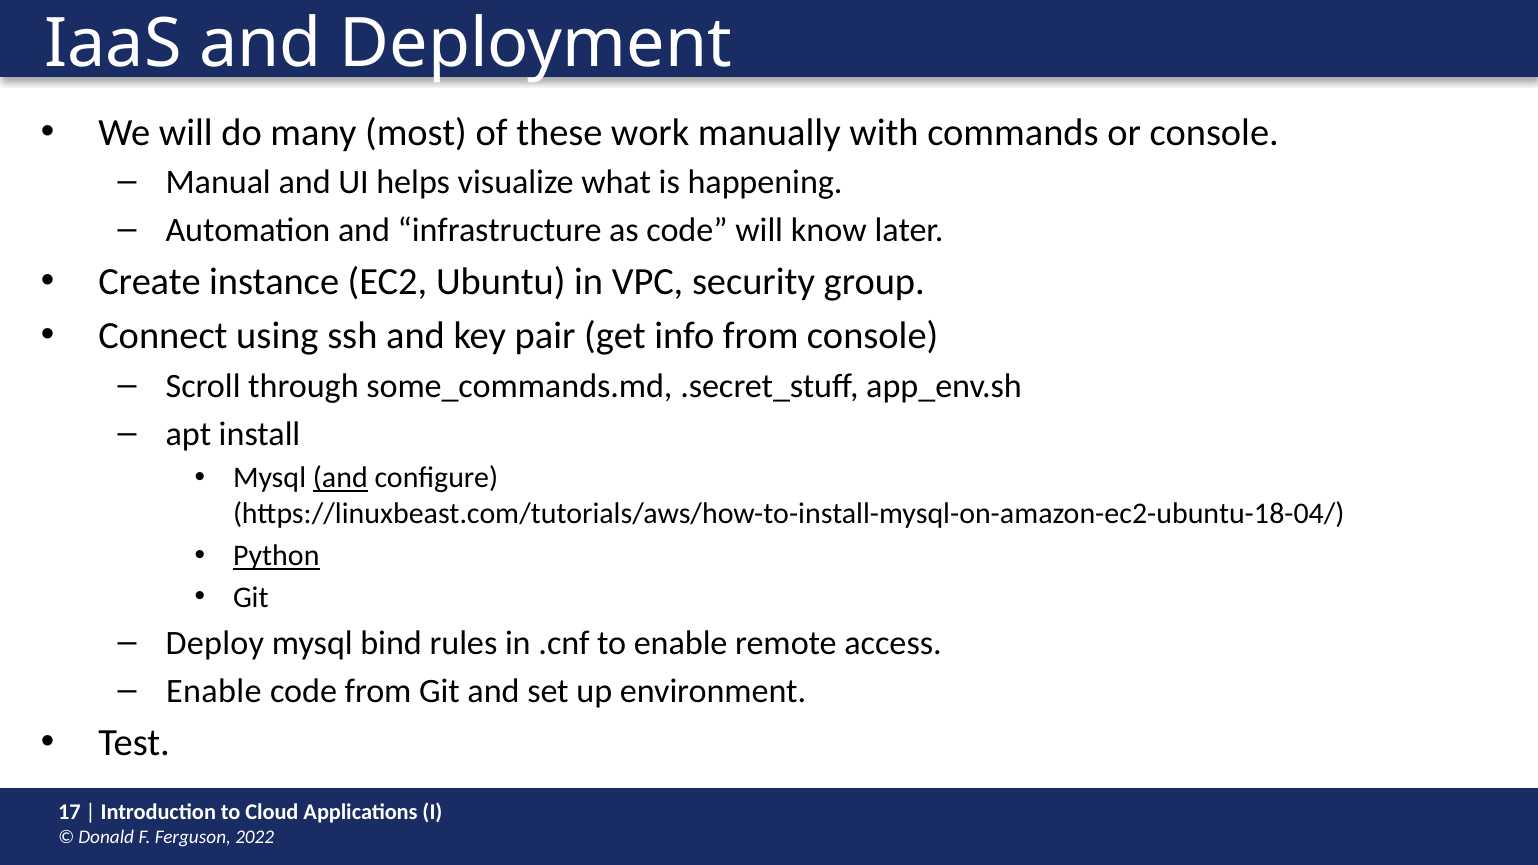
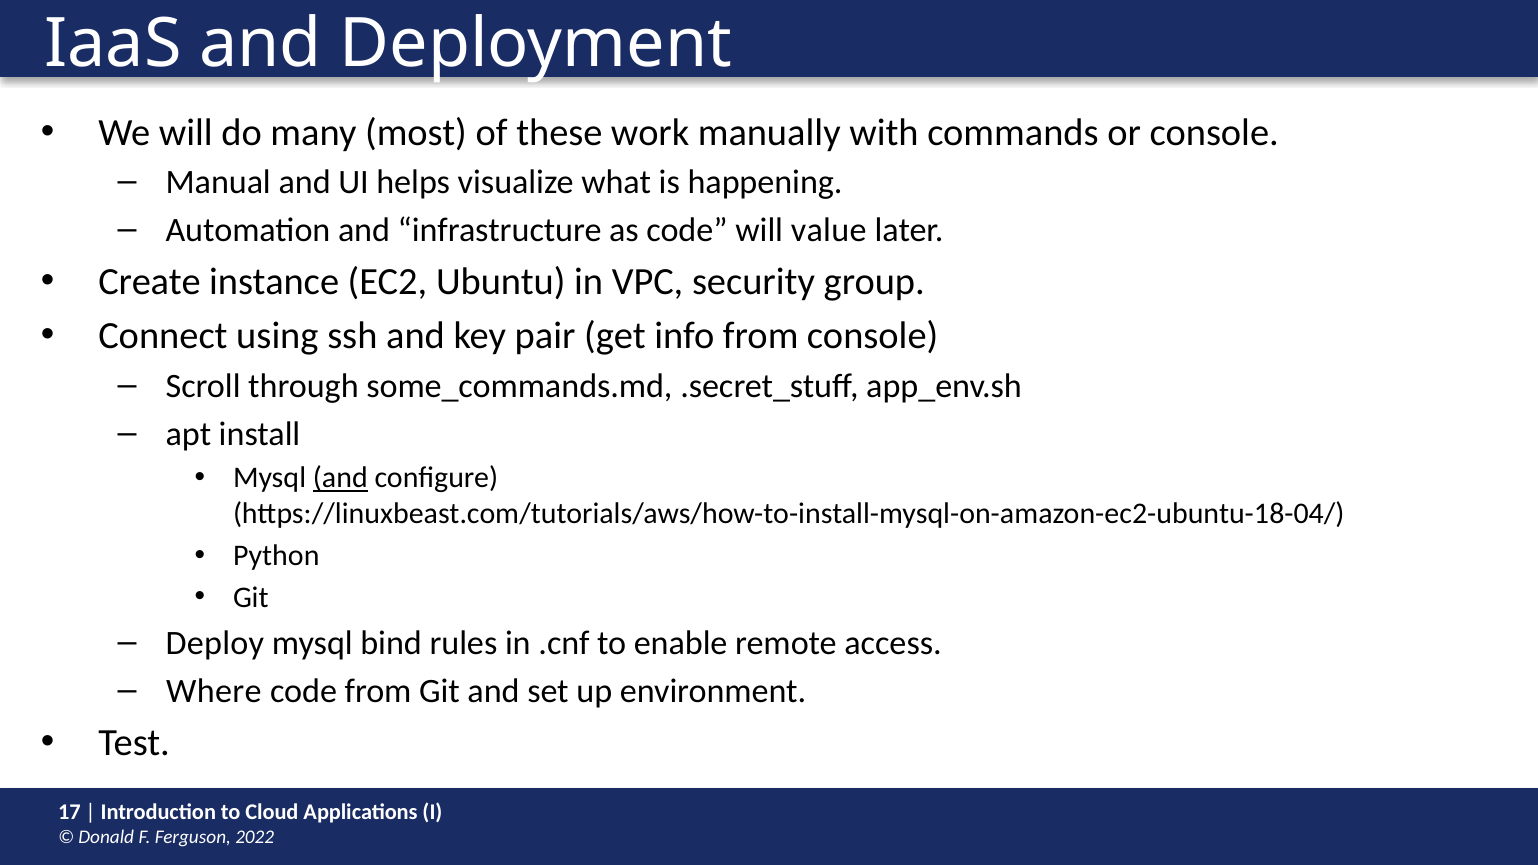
know: know -> value (829, 231)
Python underline: present -> none (276, 556)
Enable: Enable -> Where (214, 691)
